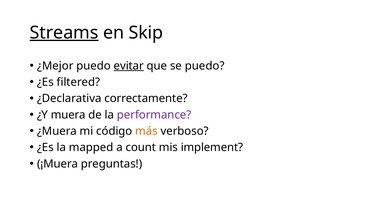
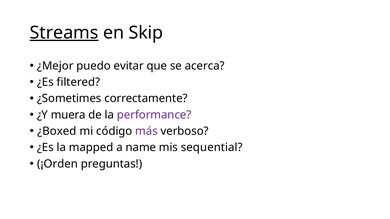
evitar underline: present -> none (129, 66)
se puedo: puedo -> acerca (205, 66)
¿Declarativa: ¿Declarativa -> ¿Sometimes (69, 99)
¿Muera: ¿Muera -> ¿Boxed (57, 131)
más colour: orange -> purple (146, 131)
count: count -> name (141, 148)
implement: implement -> sequential (212, 148)
¡Muera: ¡Muera -> ¡Orden (57, 164)
